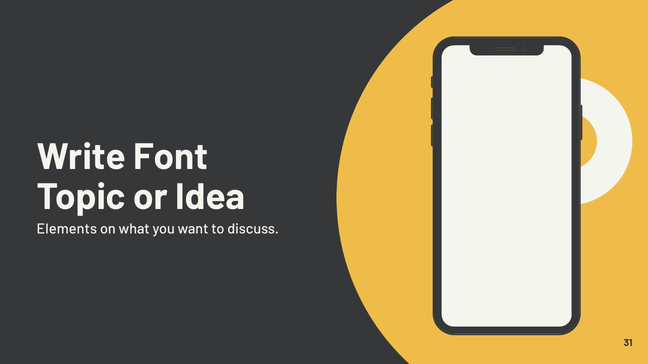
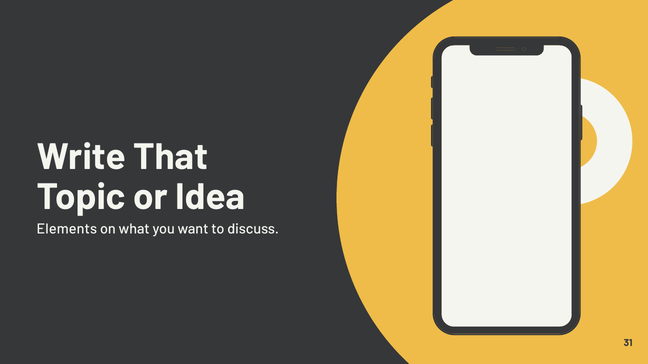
Font: Font -> That (171, 157)
